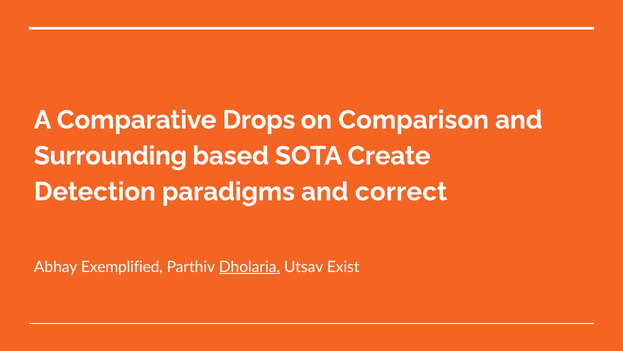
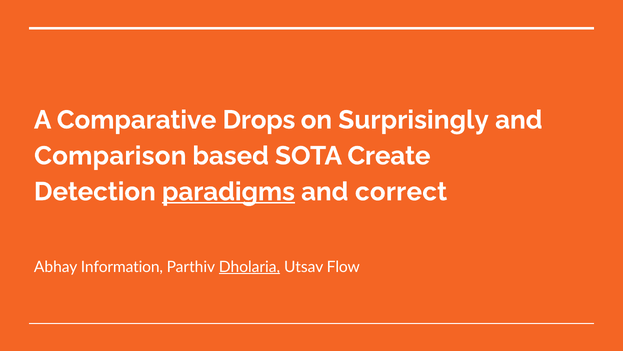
Comparison: Comparison -> Surprisingly (414, 120)
Surrounding: Surrounding -> Comparison (110, 156)
paradigms underline: none -> present (228, 191)
Exemplified: Exemplified -> Information (122, 267)
Exist: Exist -> Flow (343, 267)
